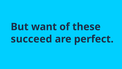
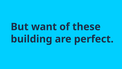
succeed: succeed -> building (31, 39)
